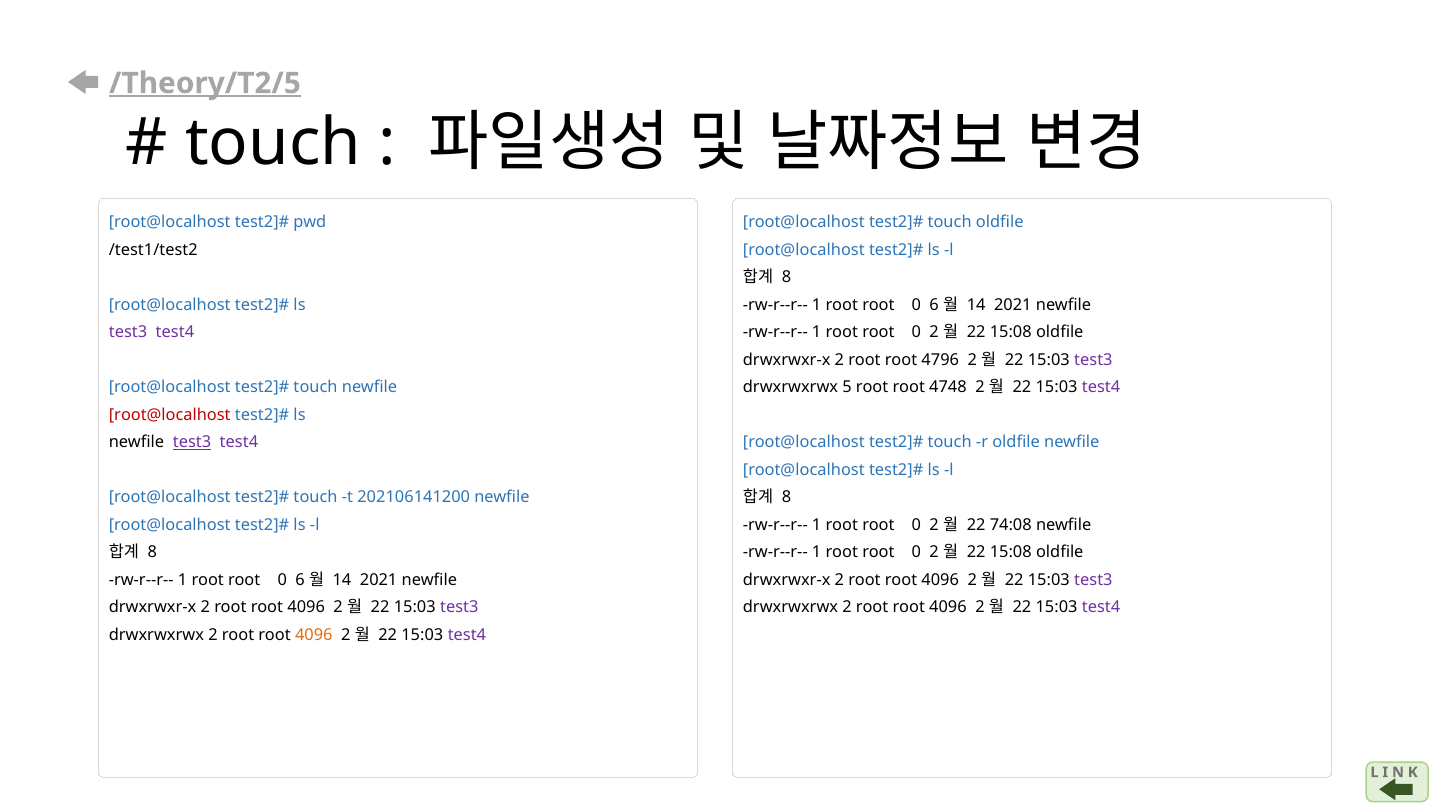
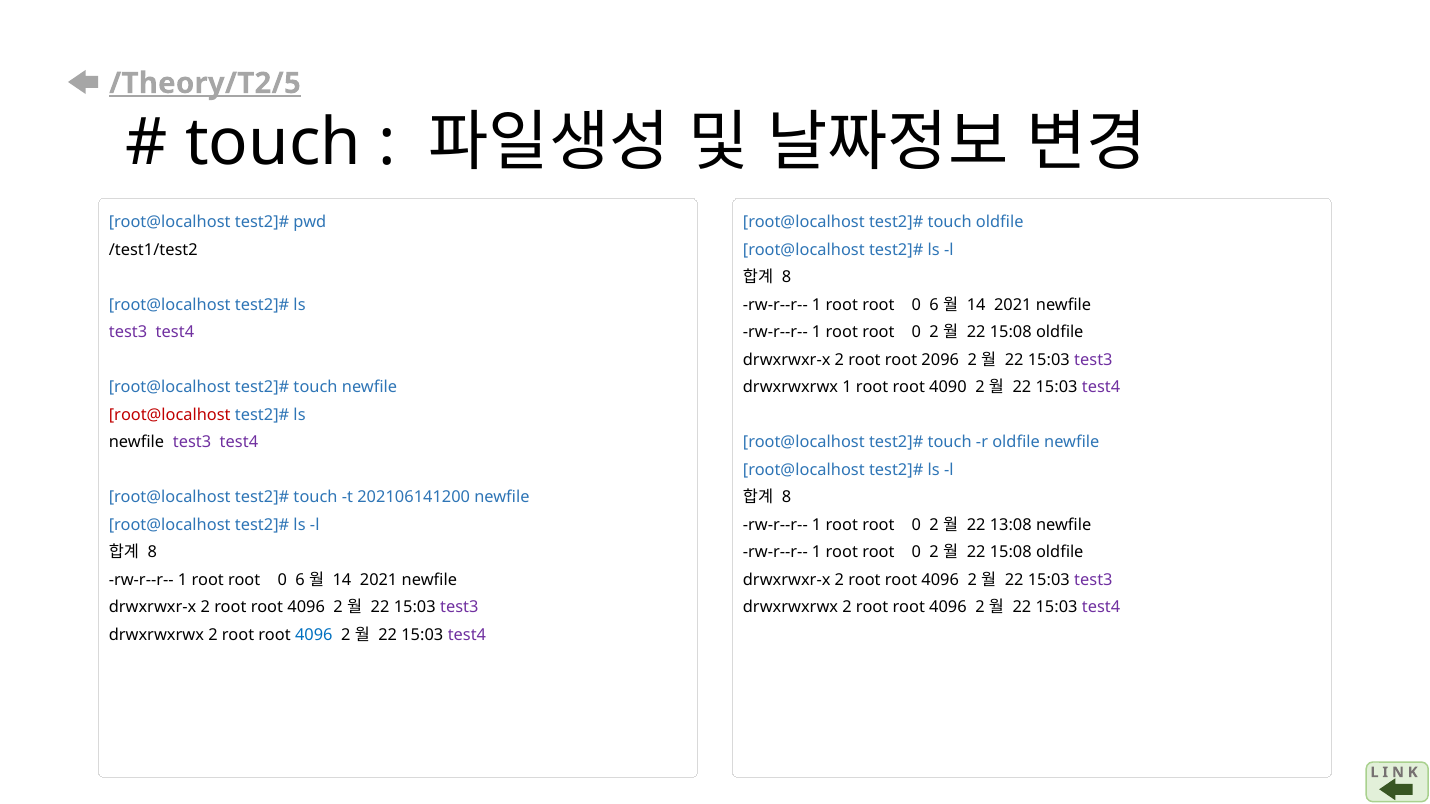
4796: 4796 -> 2096 (940, 360)
drwxrwxrwx 5: 5 -> 1 (847, 388)
4748: 4748 -> 4090 (948, 388)
test3 underline: present -> none (192, 443)
74:08: 74:08 -> 13:08 (1011, 525)
4096 colour: orange -> blue (314, 635)
